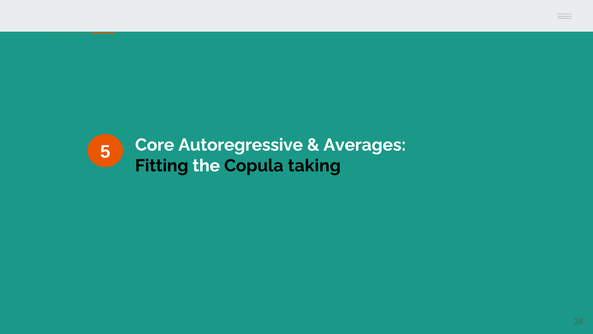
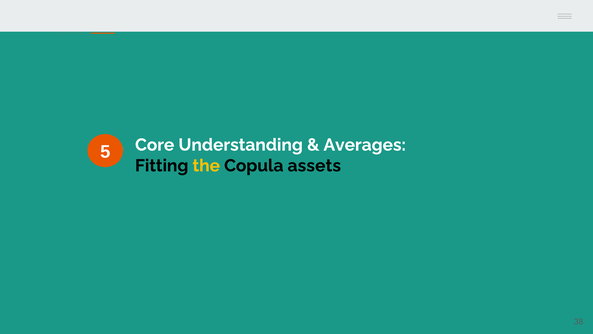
Autoregressive: Autoregressive -> Understanding (241, 145)
the colour: white -> yellow (206, 165)
taking: taking -> assets (314, 165)
